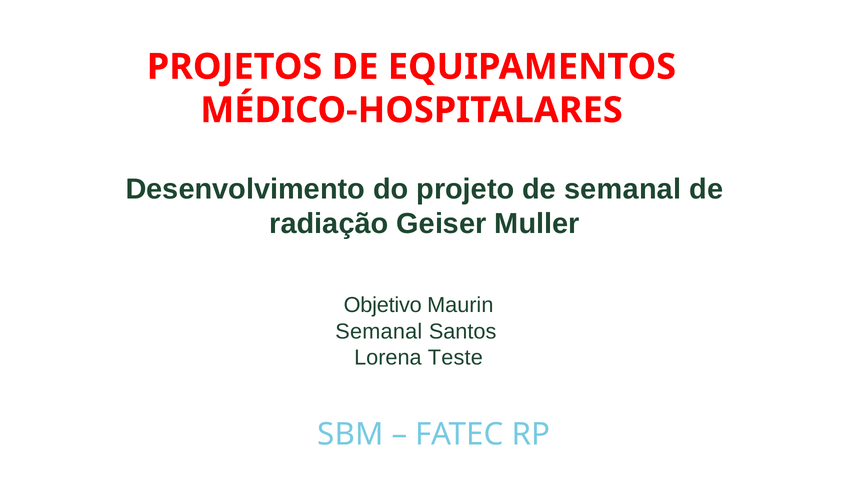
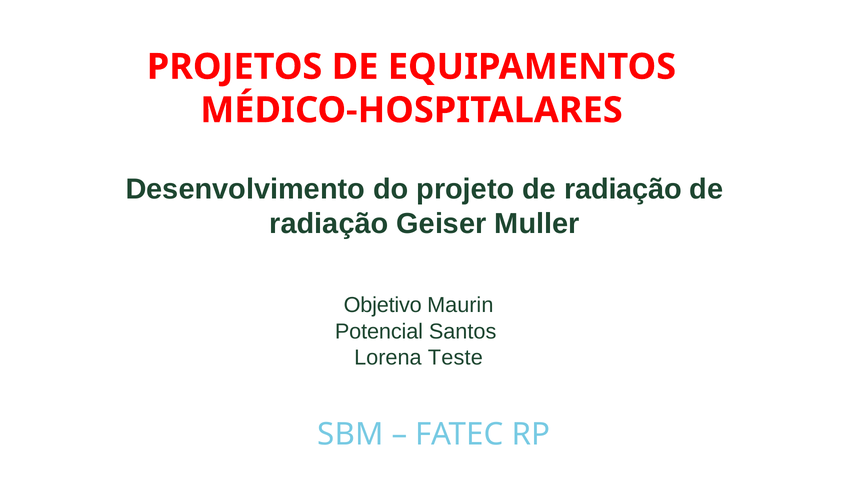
projeto de semanal: semanal -> radiação (623, 189)
Semanal: Semanal -> Potencial (379, 332)
